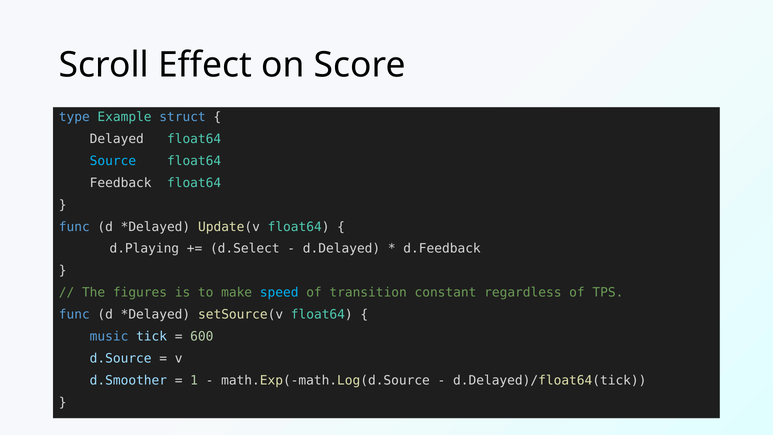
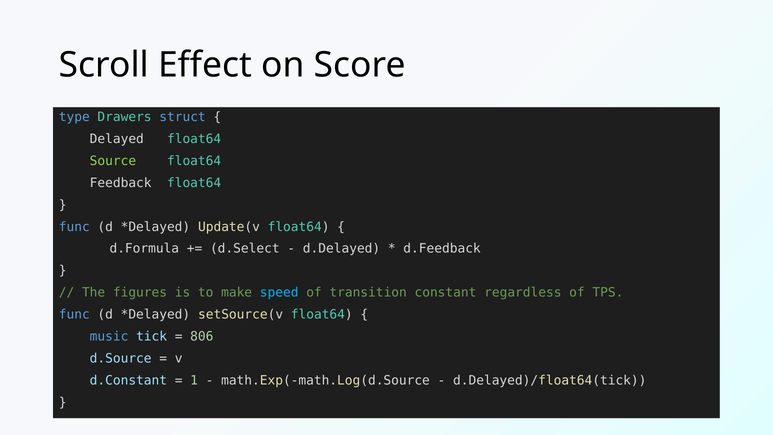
Example: Example -> Drawers (125, 117)
Source colour: light blue -> light green (113, 161)
d.Playing: d.Playing -> d.Formula (144, 249)
600: 600 -> 806 (202, 336)
d.Smoother: d.Smoother -> d.Constant (128, 380)
